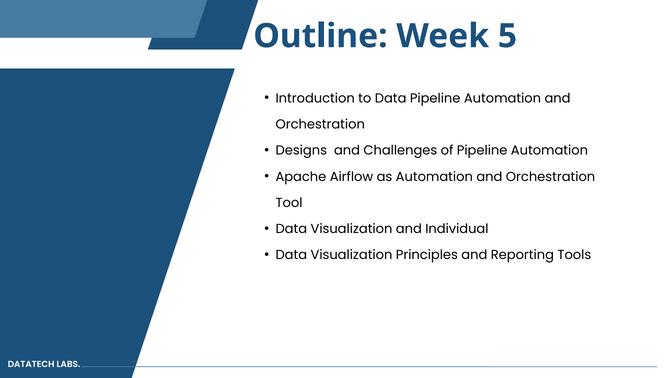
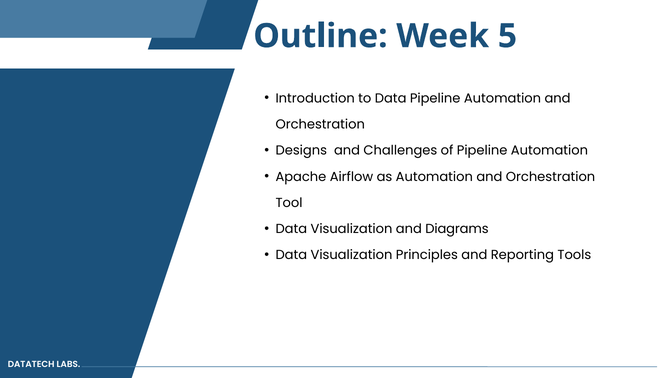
Individual: Individual -> Diagrams (457, 229)
